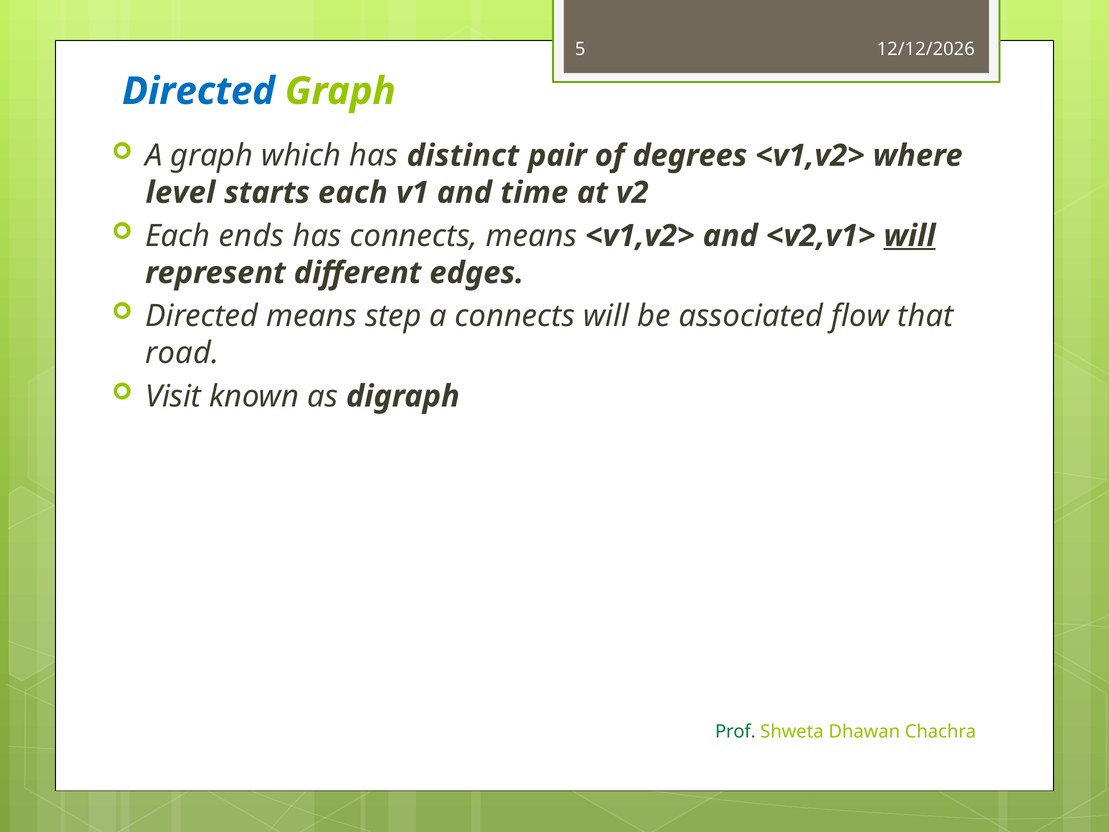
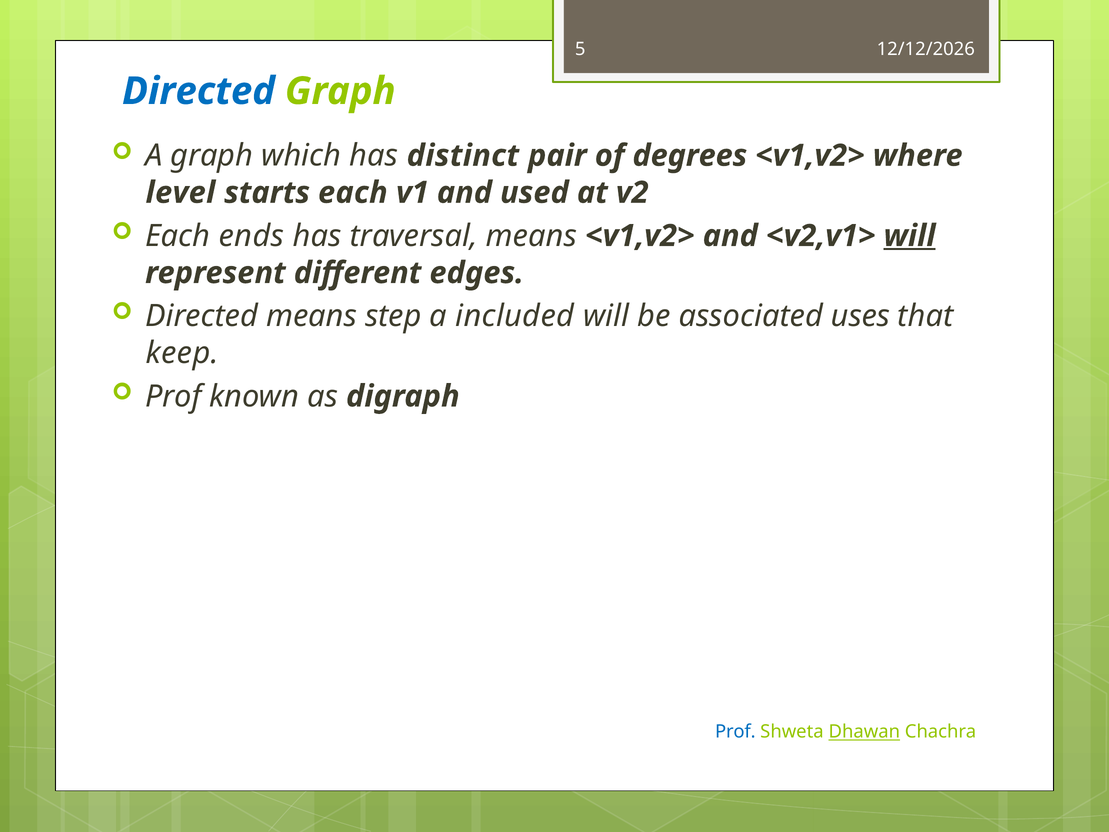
time: time -> used (534, 193)
has connects: connects -> traversal (414, 236)
a connects: connects -> included (515, 316)
flow: flow -> uses (860, 316)
road: road -> keep (182, 353)
Visit: Visit -> Prof (173, 396)
Prof colour: green -> blue (735, 732)
Dhawan underline: none -> present (864, 732)
